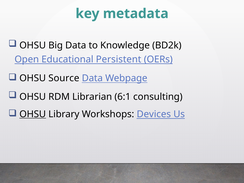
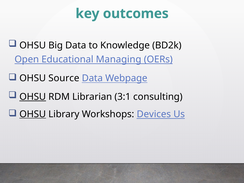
metadata: metadata -> outcomes (136, 14)
Persistent: Persistent -> Managing (119, 59)
OHSU underline: none -> present (33, 97)
6:1: 6:1 -> 3:1 (123, 97)
